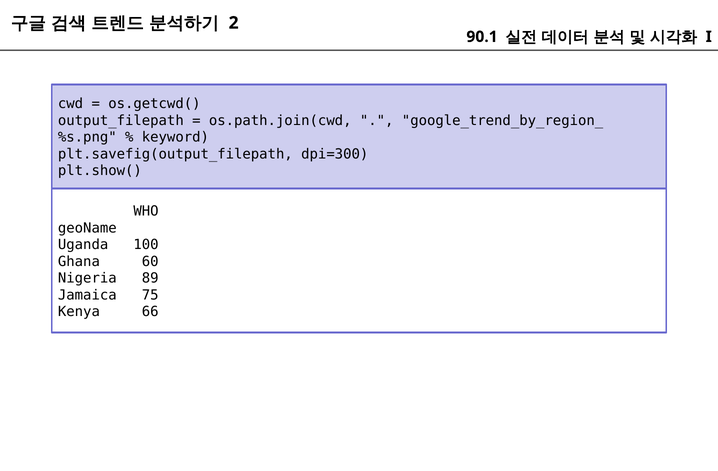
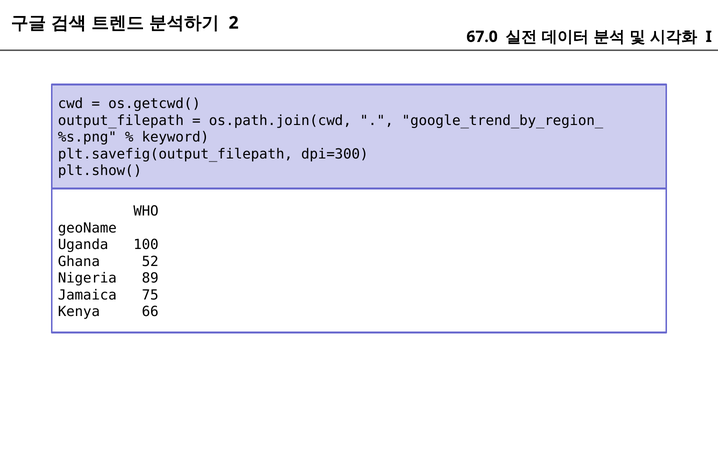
90.1: 90.1 -> 67.0 (482, 37)
60: 60 -> 52 (150, 262)
